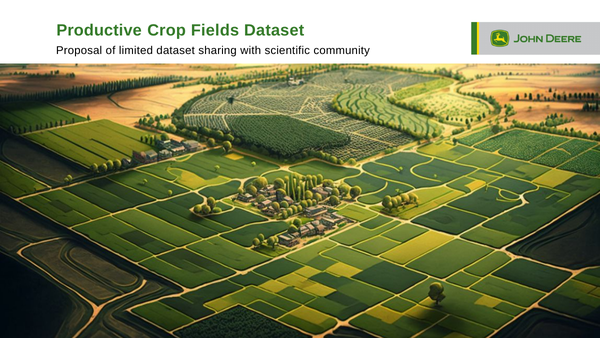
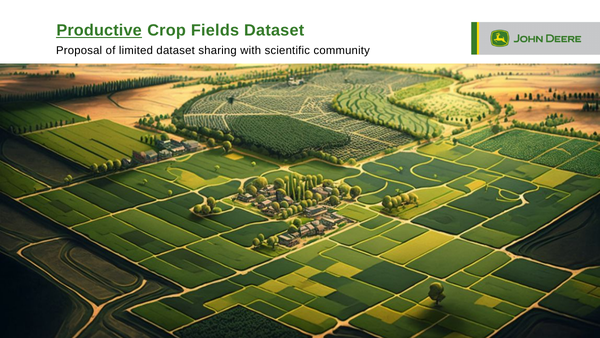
Productive underline: none -> present (99, 30)
